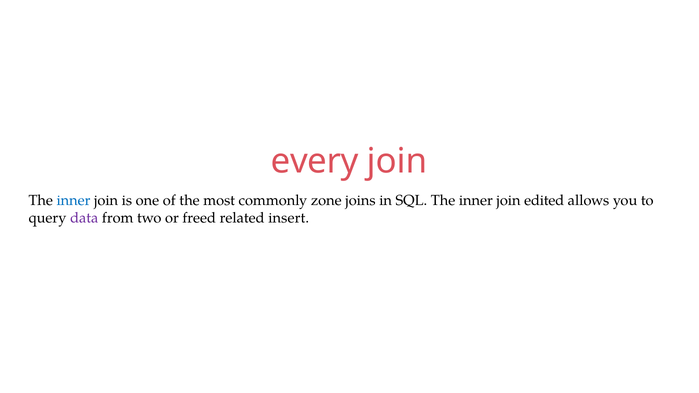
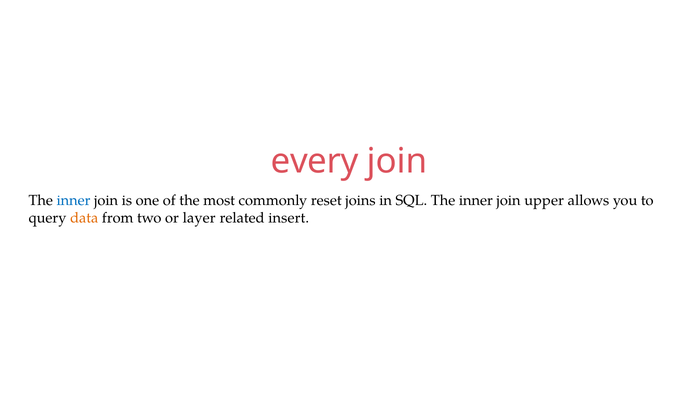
zone: zone -> reset (326, 201)
edited: edited -> upper (544, 201)
data colour: purple -> orange (84, 218)
freed: freed -> layer (199, 218)
